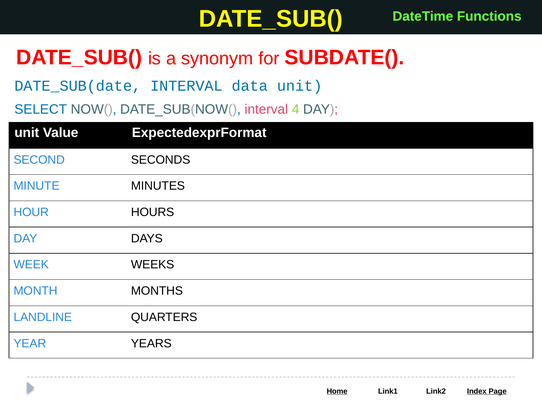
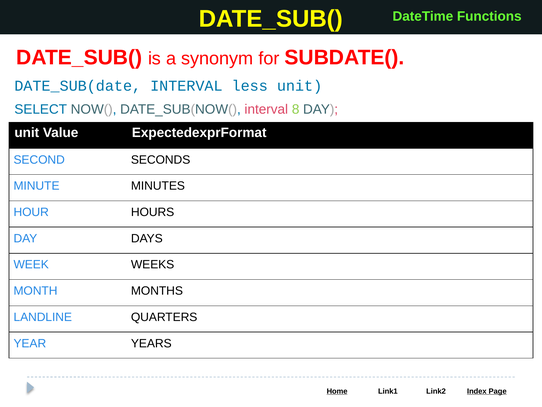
data: data -> less (250, 86)
4: 4 -> 8 (296, 109)
